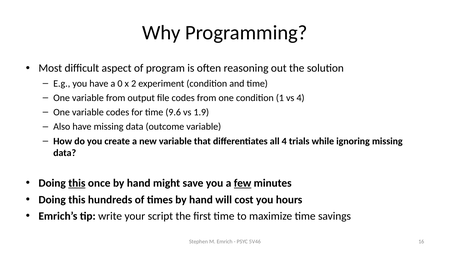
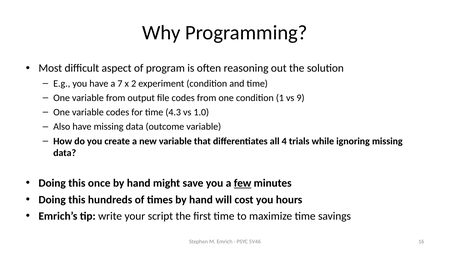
0: 0 -> 7 (120, 83)
vs 4: 4 -> 9 (301, 98)
9.6: 9.6 -> 4.3 (173, 112)
1.9: 1.9 -> 1.0 (201, 112)
this underline: present -> none (77, 183)
